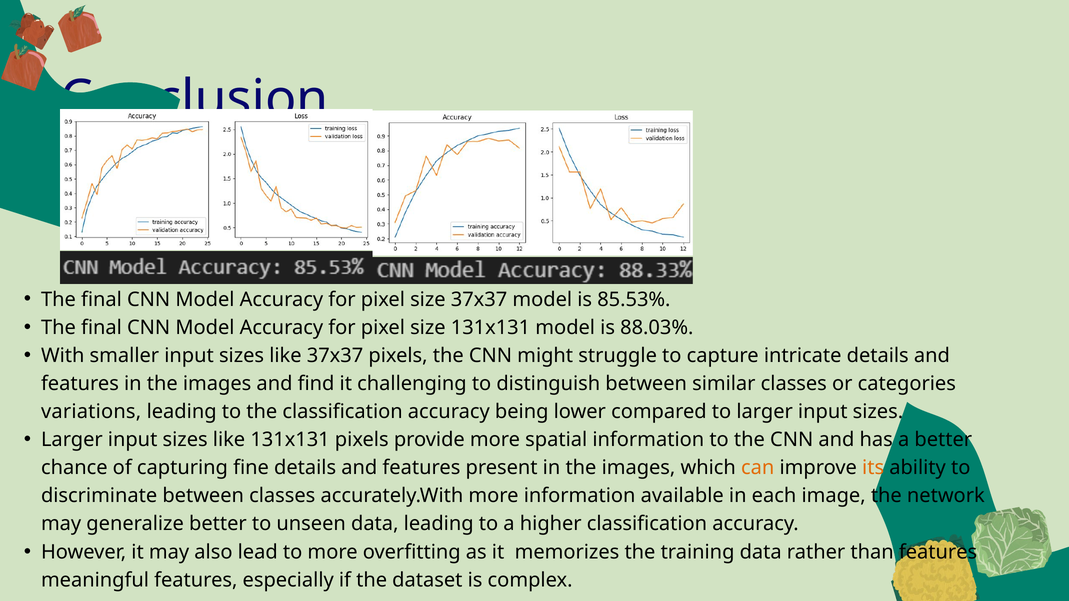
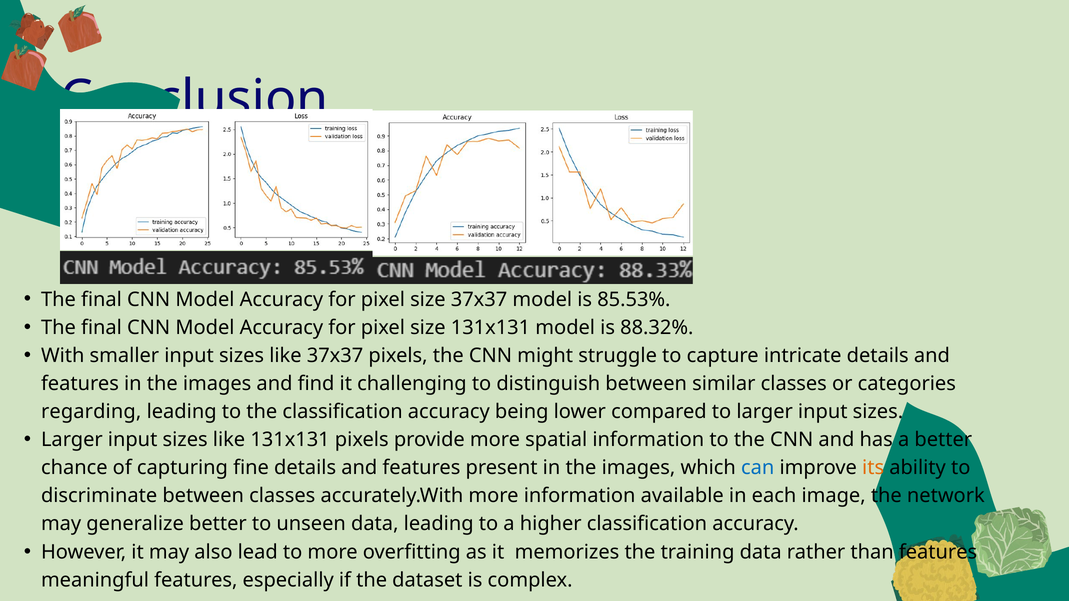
88.03%: 88.03% -> 88.32% (657, 328)
variations: variations -> regarding (91, 412)
can colour: orange -> blue (758, 468)
